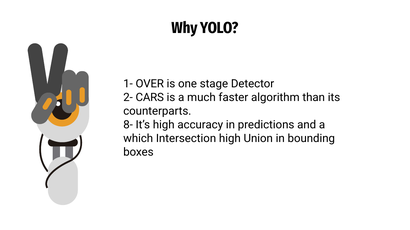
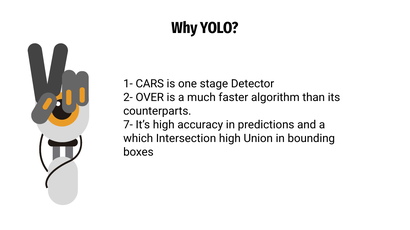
OVER: OVER -> CARS (150, 84)
CARS: CARS -> OVER (150, 98)
8-: 8- -> 7- (128, 125)
